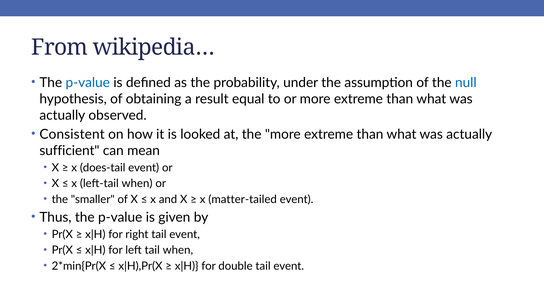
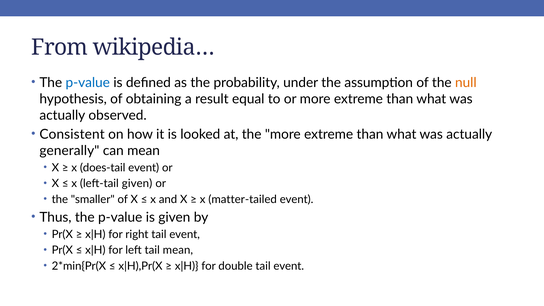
null colour: blue -> orange (466, 83)
sufficient: sufficient -> generally (69, 151)
left-tail when: when -> given (137, 184)
tail when: when -> mean (178, 250)
